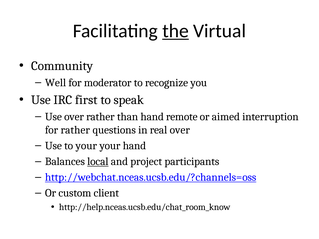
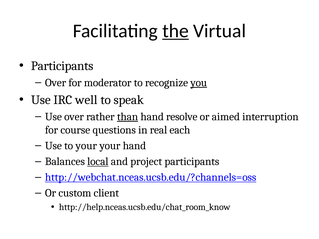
Community: Community -> Participants (62, 66)
Well: Well -> Over (56, 83)
you underline: none -> present (199, 83)
first: first -> well (86, 100)
than underline: none -> present (128, 117)
remote: remote -> resolve (182, 117)
for rather: rather -> course (75, 130)
real over: over -> each (180, 130)
